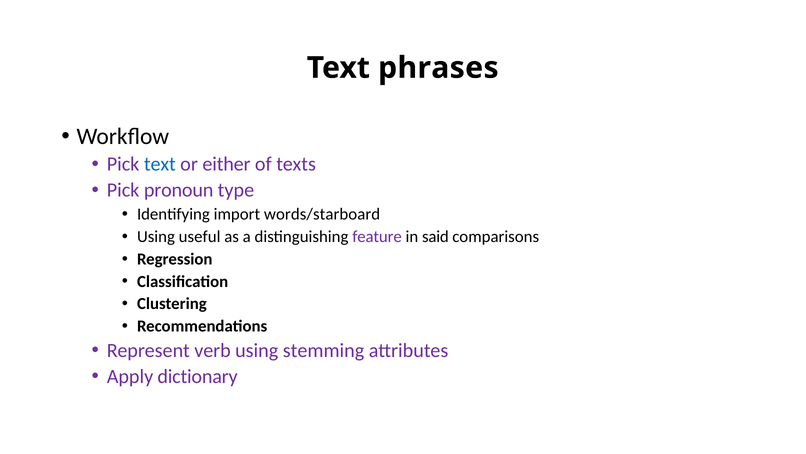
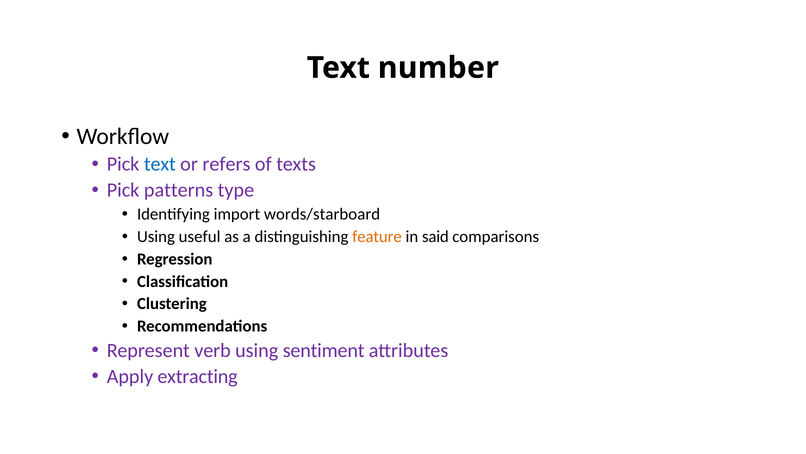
phrases: phrases -> number (438, 68)
either: either -> refers (226, 164)
pronoun: pronoun -> patterns (179, 190)
feature colour: purple -> orange (377, 236)
stemming: stemming -> sentiment (324, 350)
dictionary: dictionary -> extracting (198, 376)
